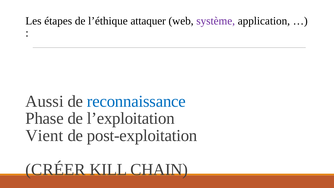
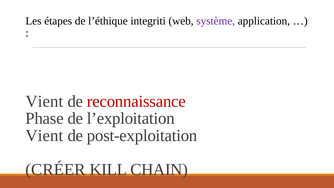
attaquer: attaquer -> integriti (148, 21)
Aussi: Aussi -> Vient (44, 101)
reconnaissance colour: blue -> red (136, 101)
